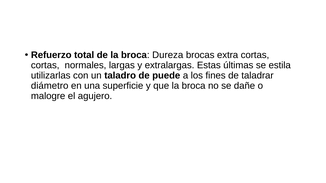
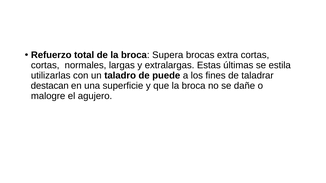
Dureza: Dureza -> Supera (168, 55)
diámetro: diámetro -> destacan (50, 86)
